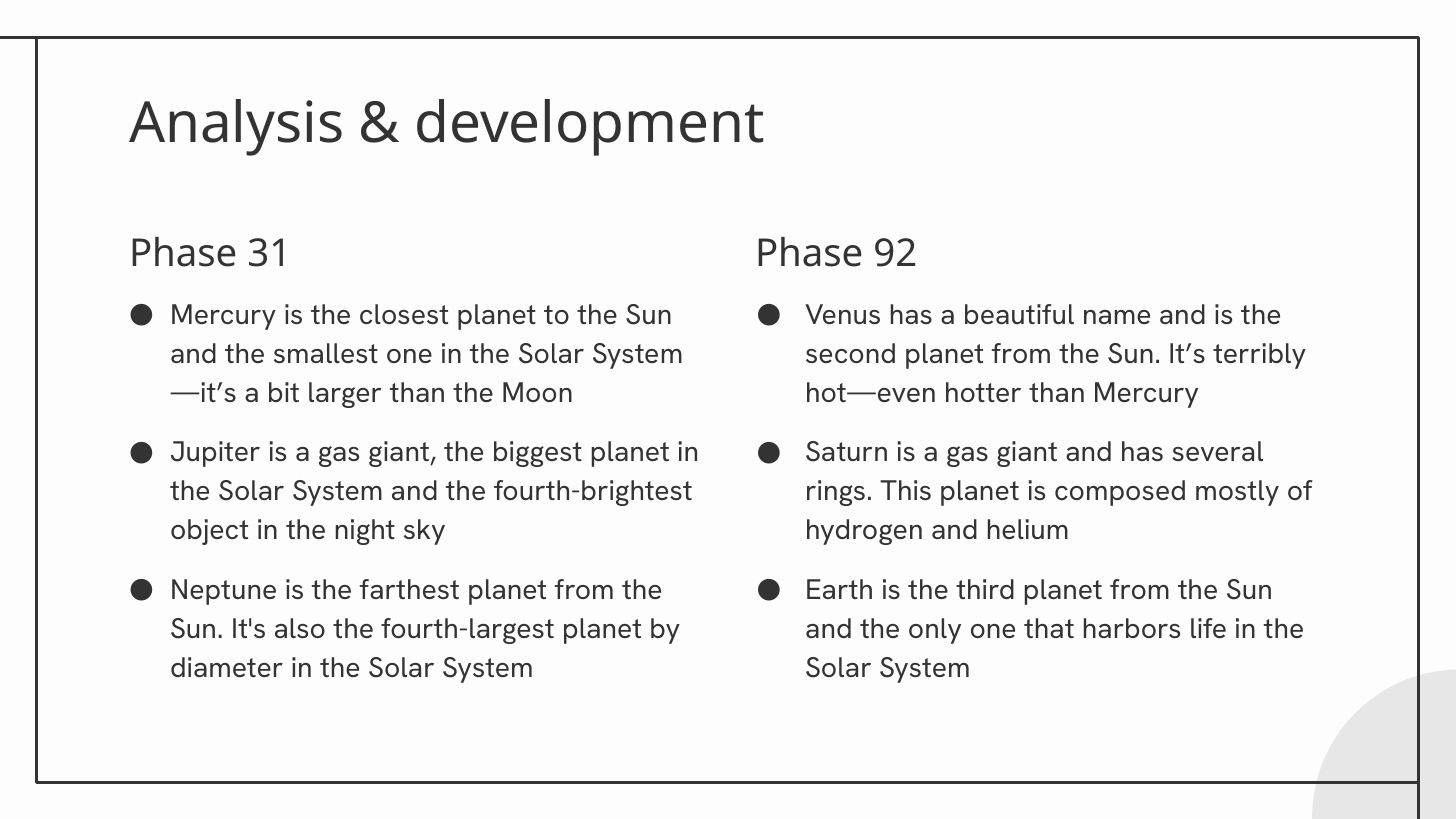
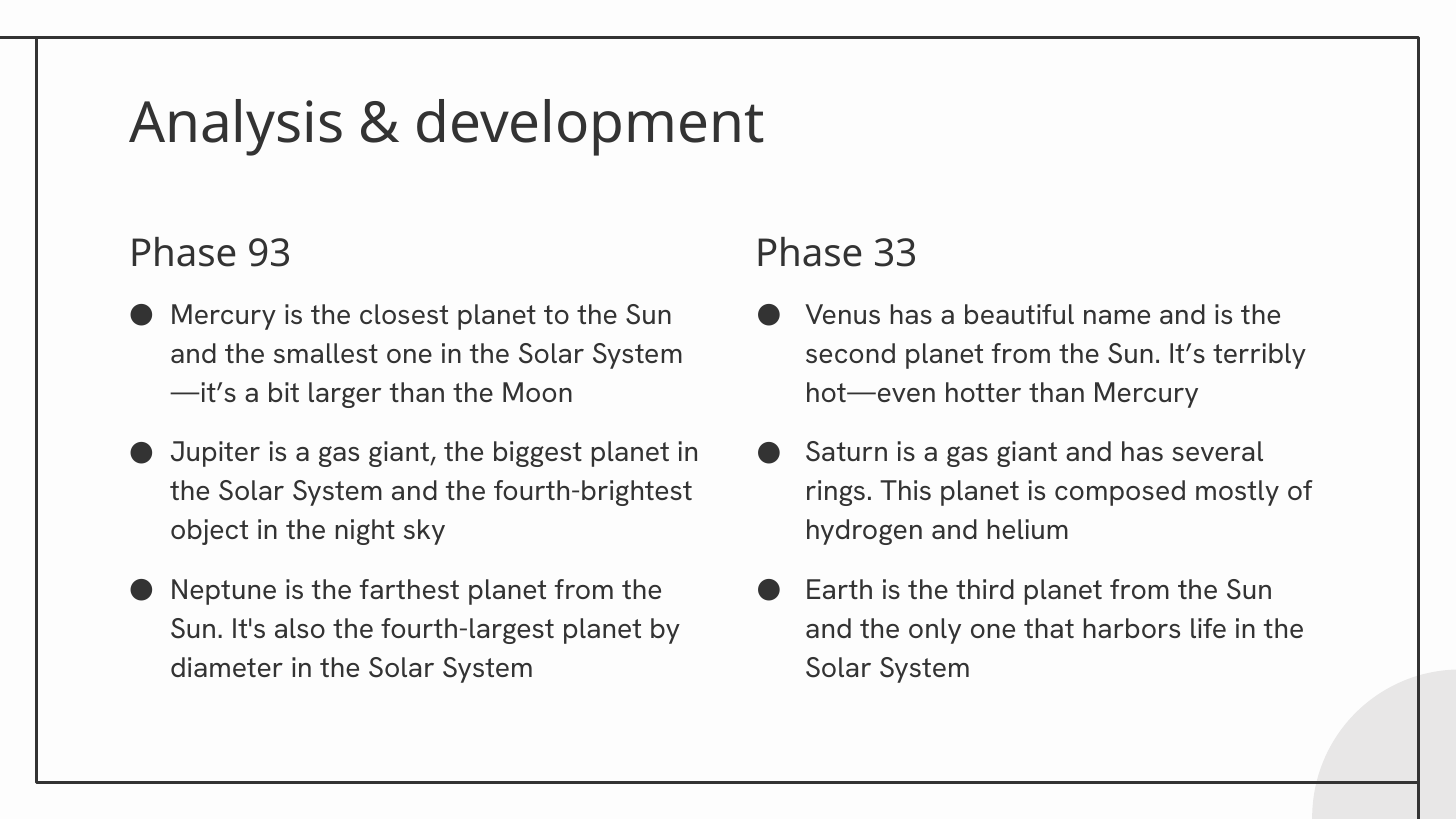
31: 31 -> 93 (269, 254)
92: 92 -> 33 (895, 254)
